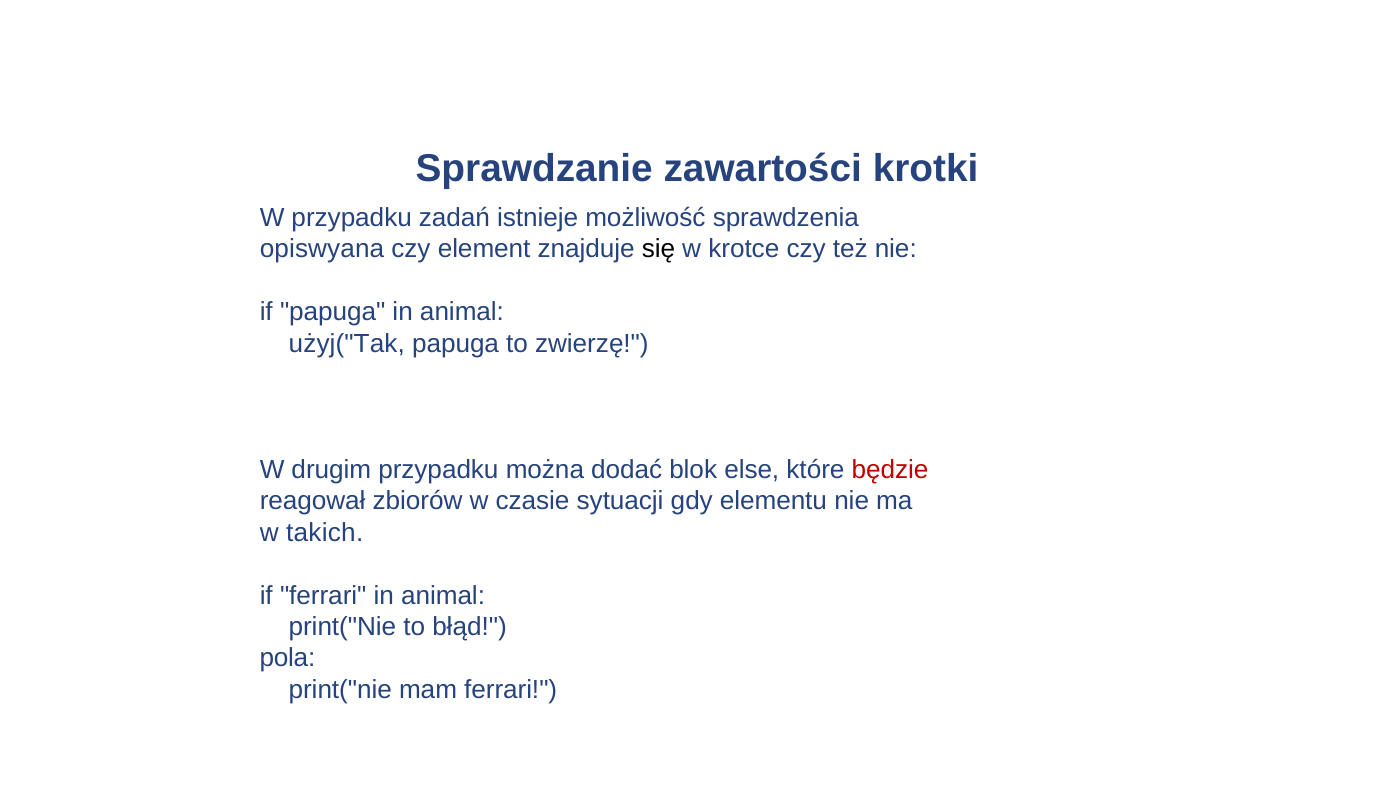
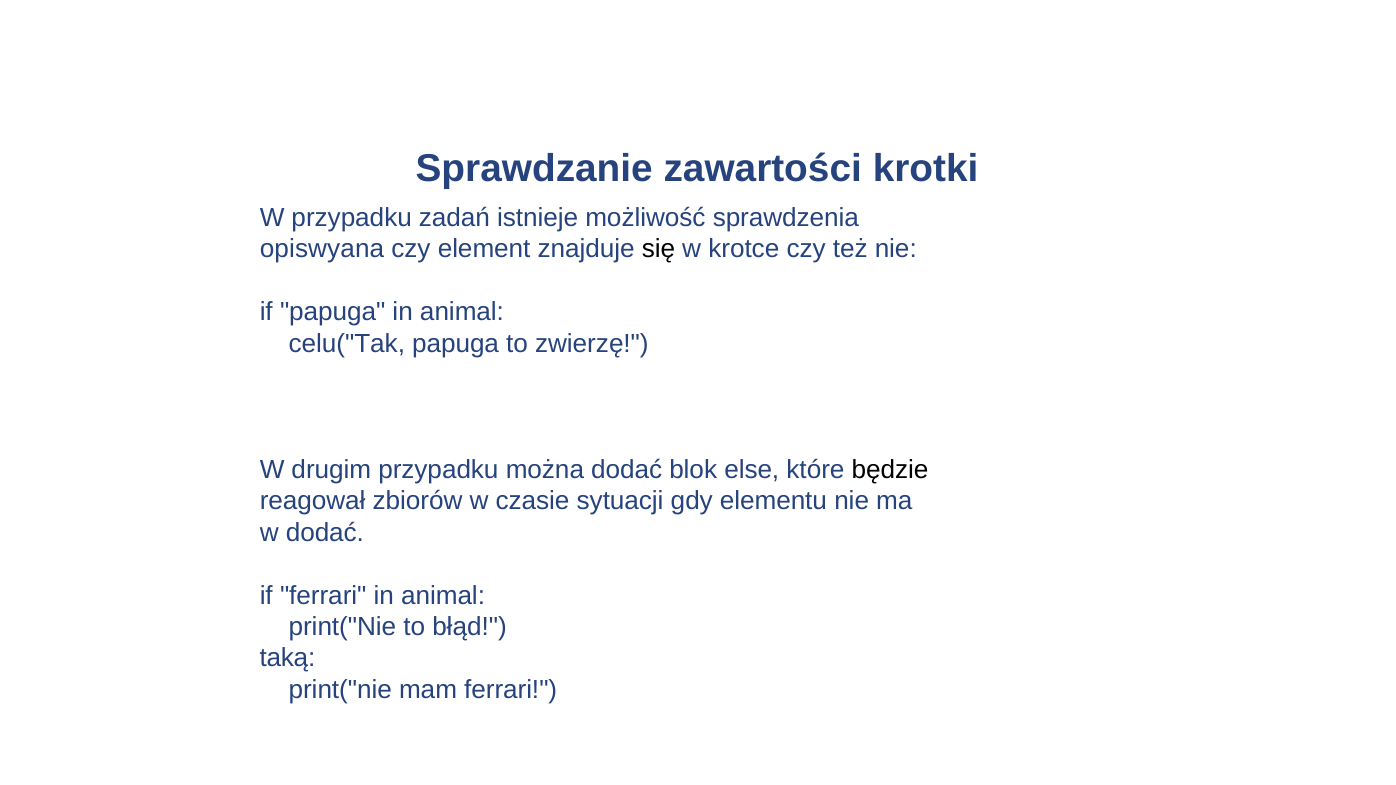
użyj("Tak: użyj("Tak -> celu("Tak (347, 344)
będzie colour: red -> black (890, 470)
w takich: takich -> dodać (325, 533)
pola: pola -> taką (287, 658)
